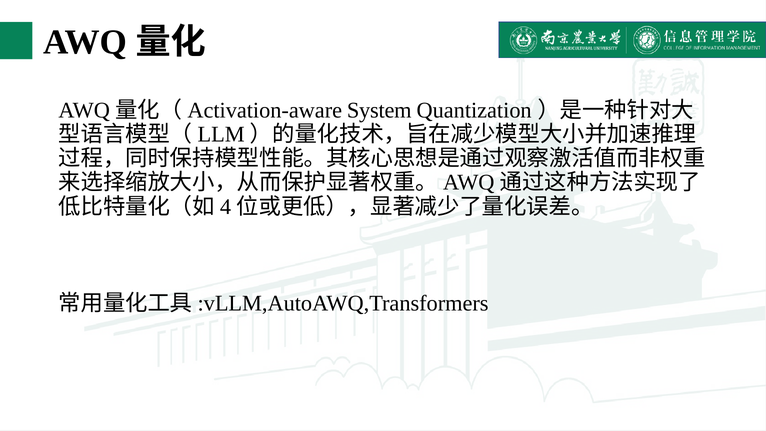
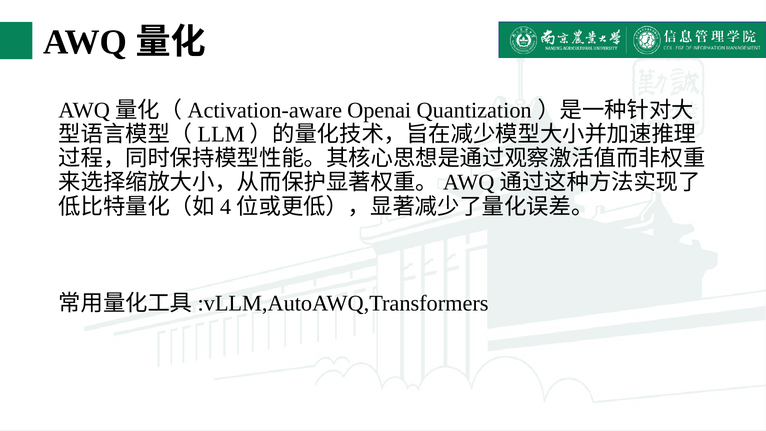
System: System -> Openai (379, 110)
